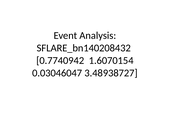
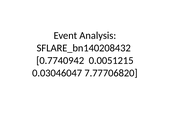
1.6070154: 1.6070154 -> 0.0051215 (111, 60)
3.48938727: 3.48938727 -> 7.77706820 (111, 73)
